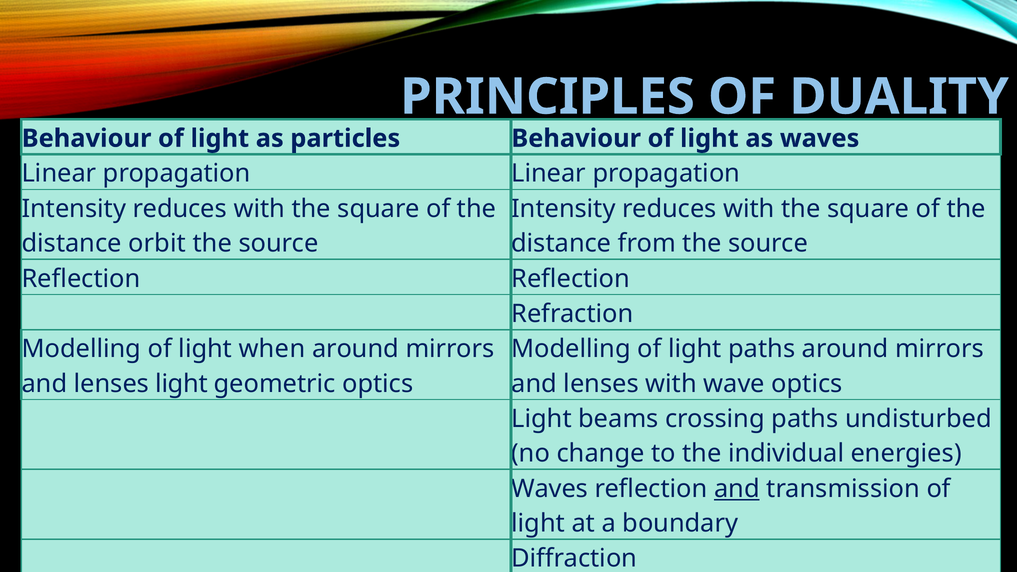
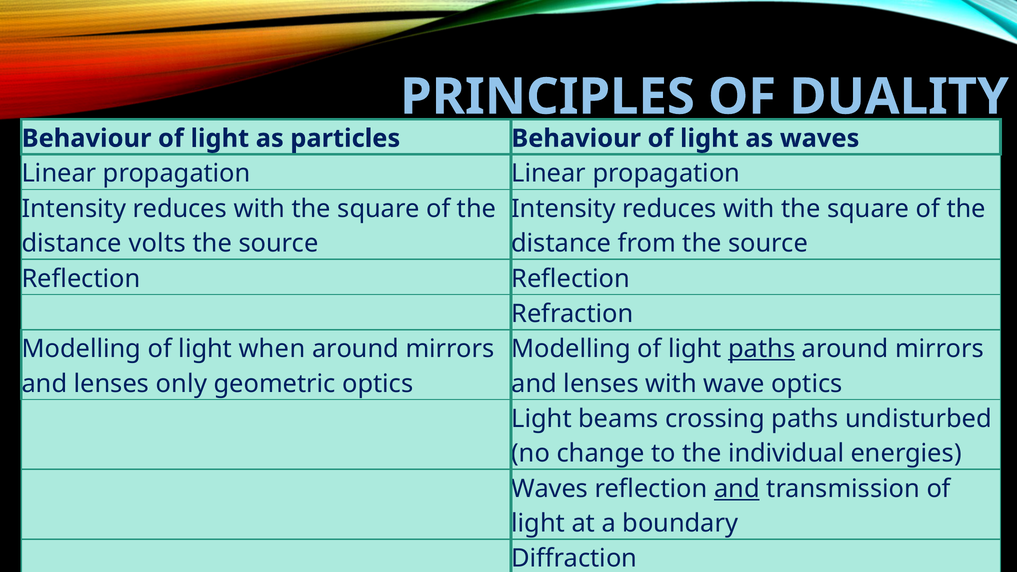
orbit: orbit -> volts (157, 243)
paths underline: none -> present (762, 349)
lenses light: light -> only (181, 384)
